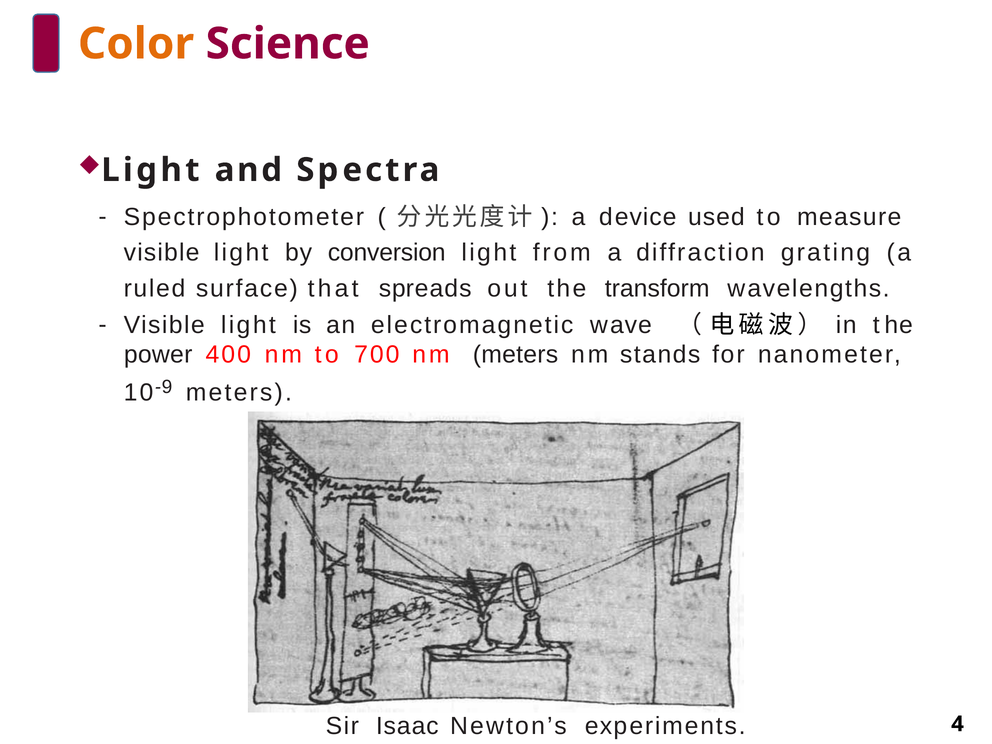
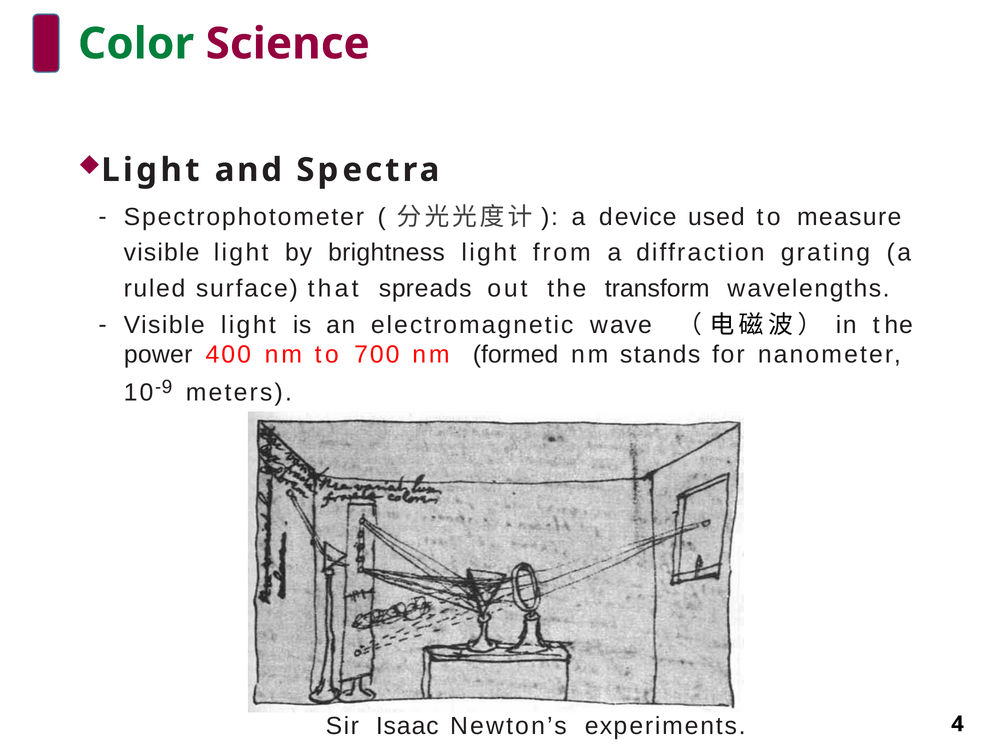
Color colour: orange -> green (136, 44)
conversion: conversion -> brightness (387, 253)
nm meters: meters -> formed (516, 355)
